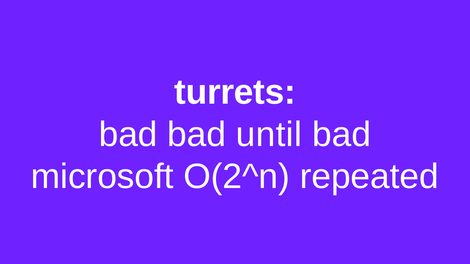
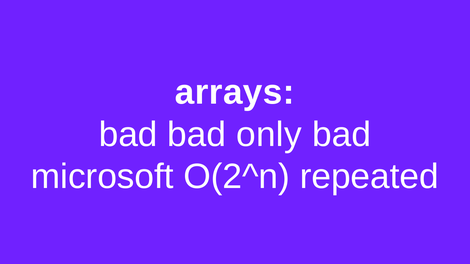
turrets: turrets -> arrays (235, 92)
until: until -> only (269, 135)
